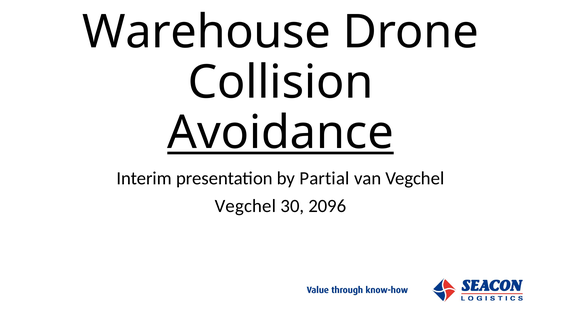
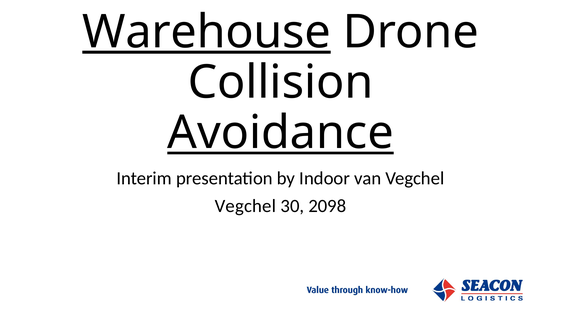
Warehouse underline: none -> present (206, 32)
Partial: Partial -> Indoor (325, 179)
2096: 2096 -> 2098 (327, 207)
